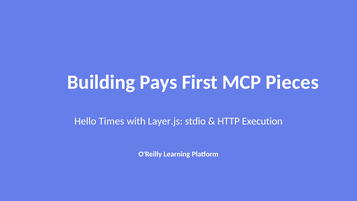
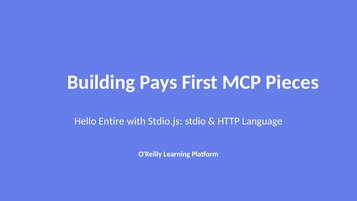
Times: Times -> Entire (111, 121)
Layer.js: Layer.js -> Stdio.js (165, 121)
Execution: Execution -> Language (262, 121)
